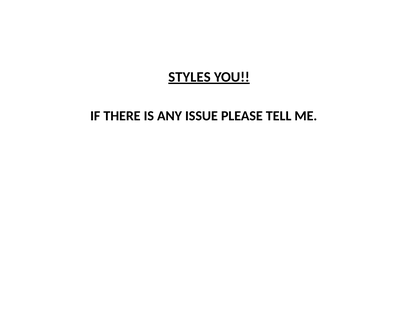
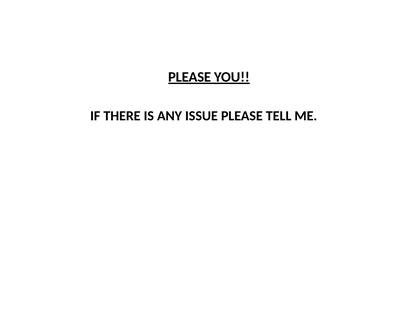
STYLES: STYLES -> PLEASE (190, 77)
